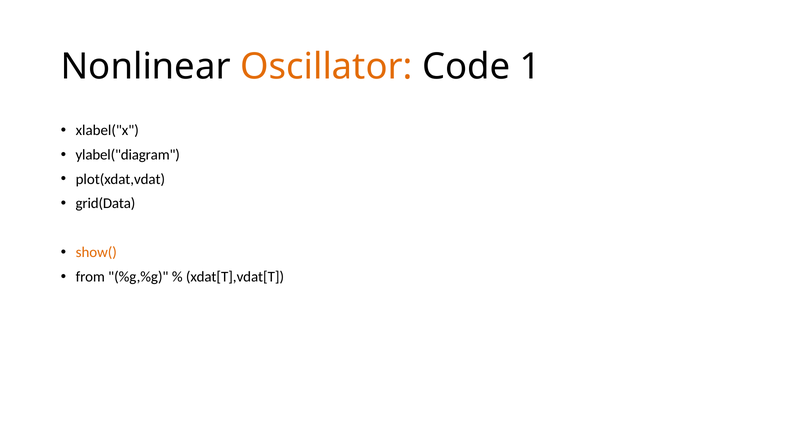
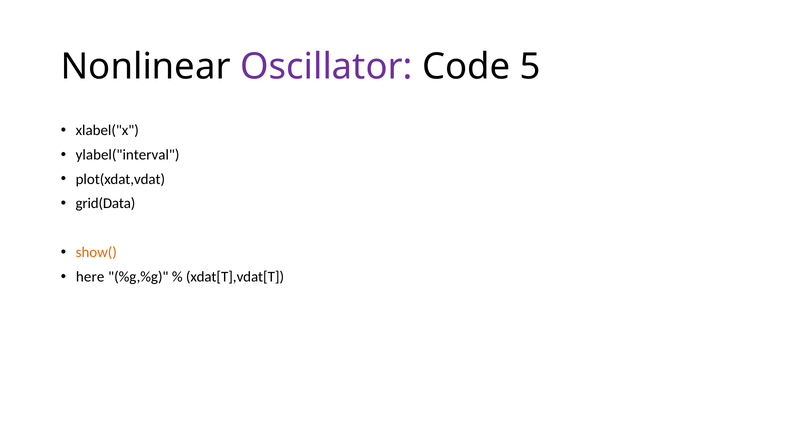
Oscillator colour: orange -> purple (326, 67)
1: 1 -> 5 (530, 67)
ylabel("diagram: ylabel("diagram -> ylabel("interval (128, 155)
from: from -> here (90, 277)
